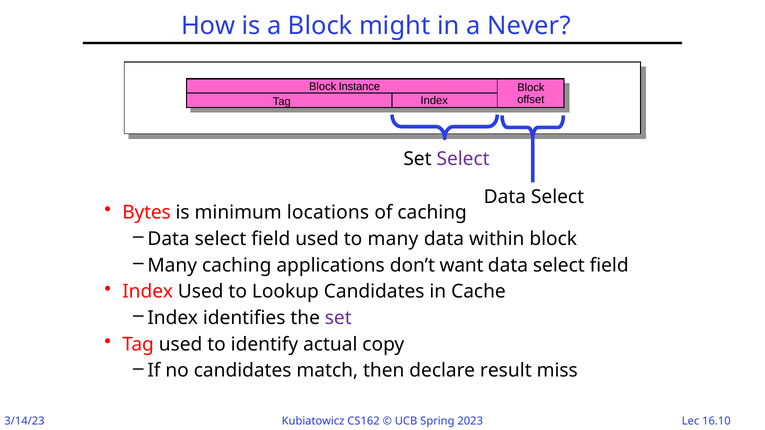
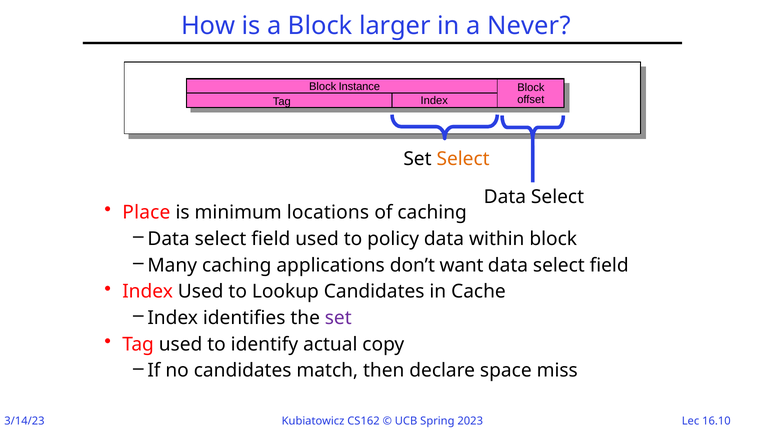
might: might -> larger (395, 26)
Select colour: purple -> orange (463, 159)
Bytes: Bytes -> Place (146, 213)
to many: many -> policy (393, 239)
result: result -> space (506, 371)
